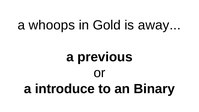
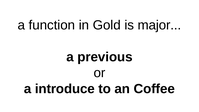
whoops: whoops -> function (52, 25)
away: away -> major (159, 25)
Binary: Binary -> Coffee (154, 89)
